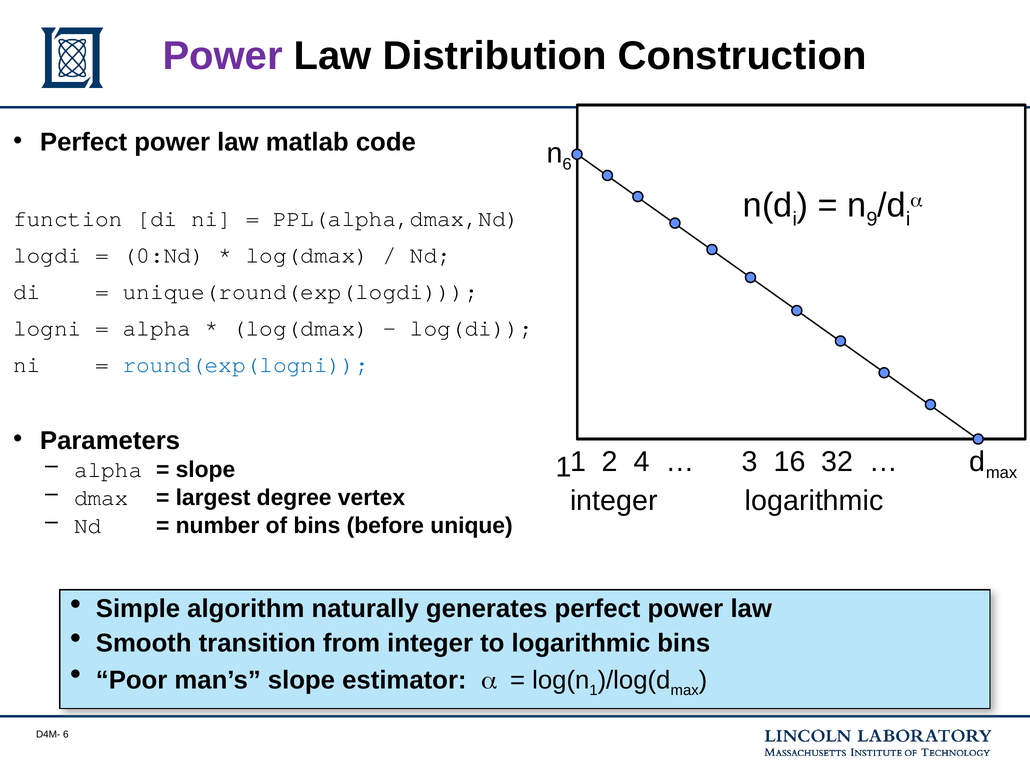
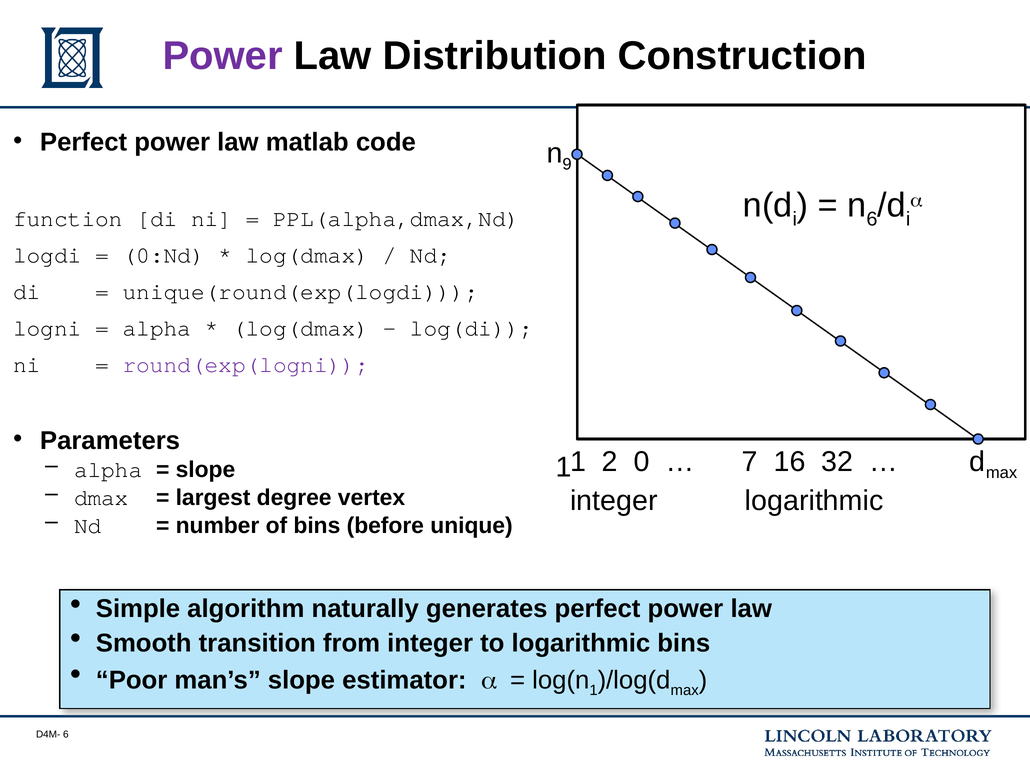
6: 6 -> 9 (567, 164)
9: 9 -> 6 (872, 219)
round(exp(logni colour: blue -> purple (246, 364)
4: 4 -> 0 (642, 462)
3: 3 -> 7 (750, 462)
